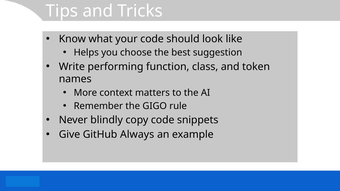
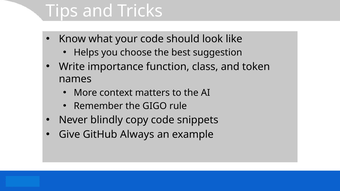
performing: performing -> importance (116, 67)
